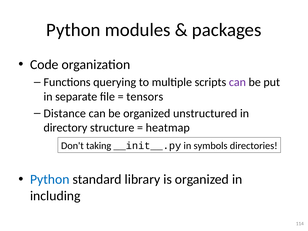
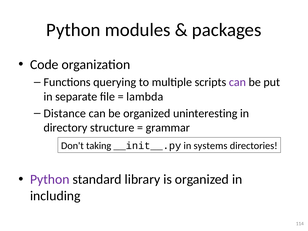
tensors: tensors -> lambda (145, 97)
unstructured: unstructured -> uninteresting (205, 113)
heatmap: heatmap -> grammar (168, 128)
symbols: symbols -> systems (210, 146)
Python colour: blue -> purple (50, 179)
